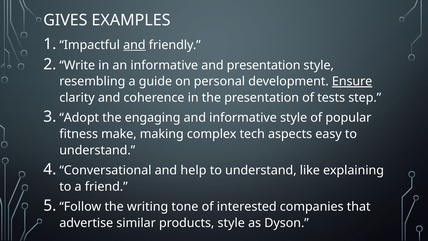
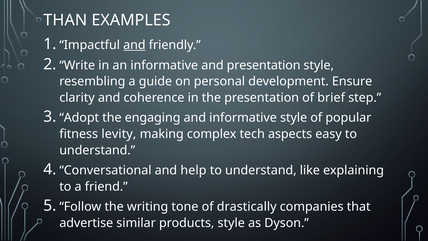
GIVES: GIVES -> THAN (65, 20)
Ensure underline: present -> none (352, 81)
tests: tests -> brief (331, 98)
make: make -> levity (119, 134)
interested: interested -> drastically (247, 207)
